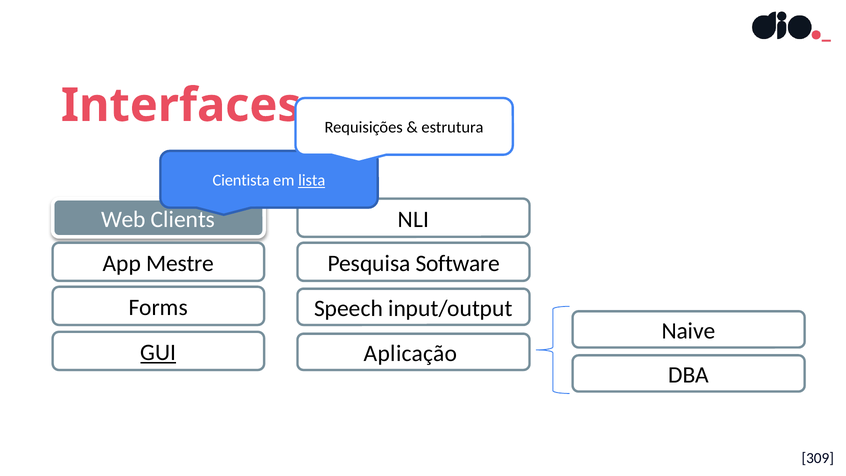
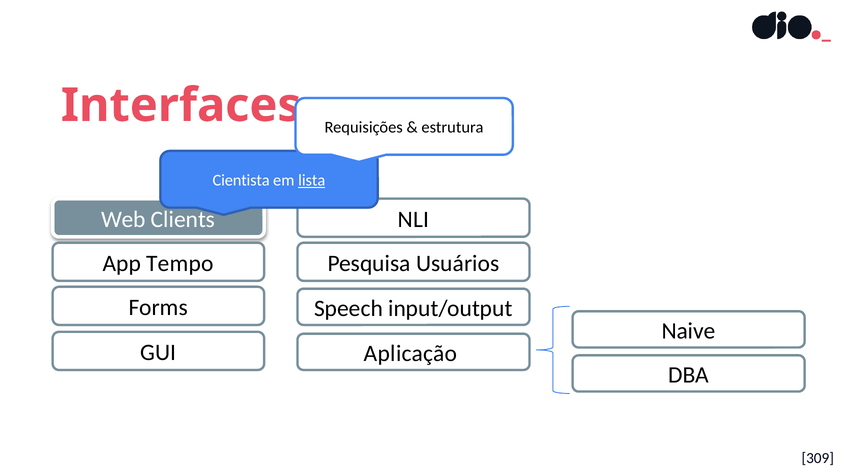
Mestre: Mestre -> Tempo (180, 263)
Software: Software -> Usuários (458, 263)
GUI underline: present -> none (158, 352)
